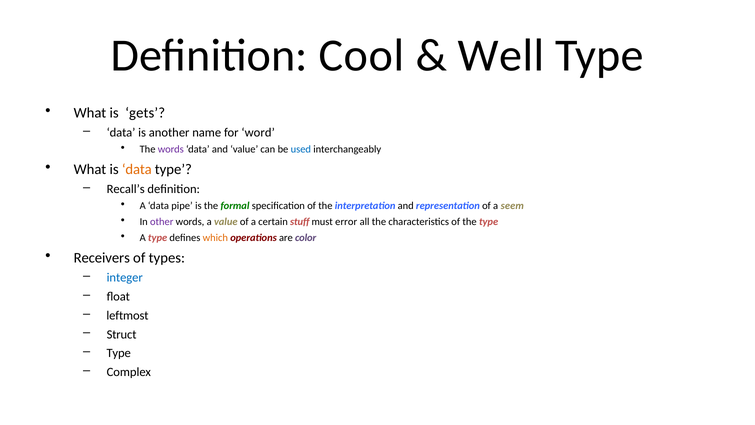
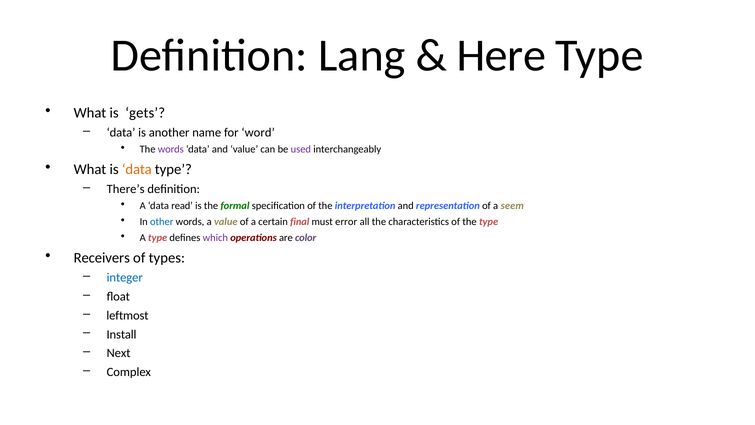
Cool: Cool -> Lang (362, 56)
Well: Well -> Here (501, 56)
used colour: blue -> purple (301, 149)
Recall’s: Recall’s -> There’s (126, 189)
pipe: pipe -> read (182, 206)
other colour: purple -> blue (162, 222)
stuff: stuff -> final (300, 222)
which colour: orange -> purple (215, 238)
Struct: Struct -> Install (122, 334)
Type: Type -> Next (119, 353)
